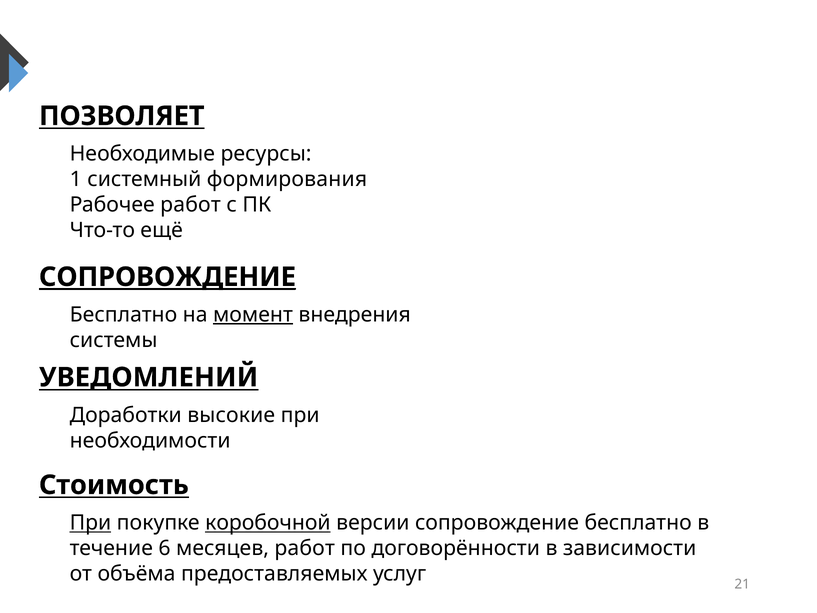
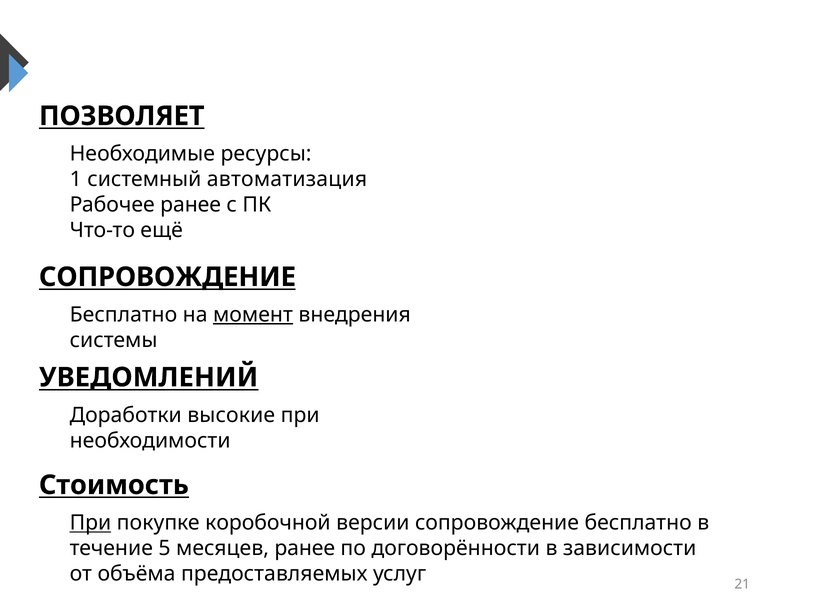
формирования: формирования -> автоматизация (287, 179)
Рабочее работ: работ -> ранее (191, 205)
СОПРОВОЖДЕНИЕ underline: present -> none (167, 277)
коробочной underline: present -> none (268, 523)
6: 6 -> 5 (165, 548)
месяцев работ: работ -> ранее (305, 548)
